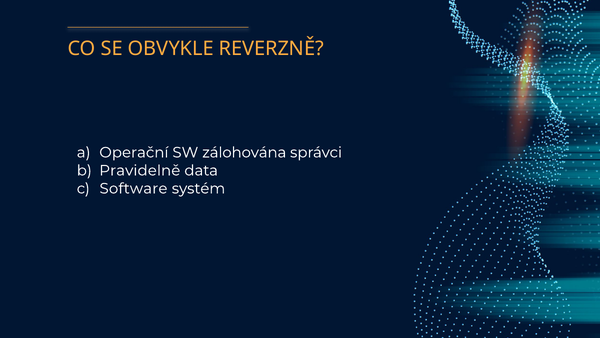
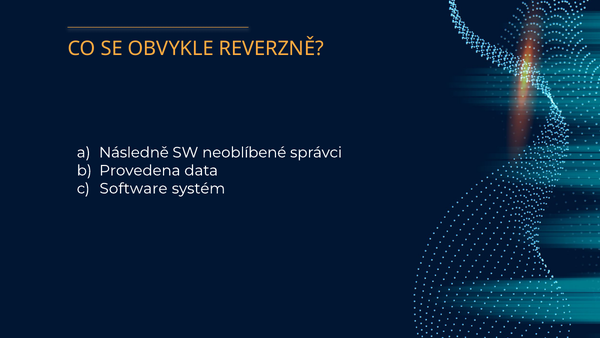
Operační: Operační -> Následně (134, 152)
zálohována: zálohována -> neoblíbené (244, 152)
Pravidelně: Pravidelně -> Provedena (140, 170)
